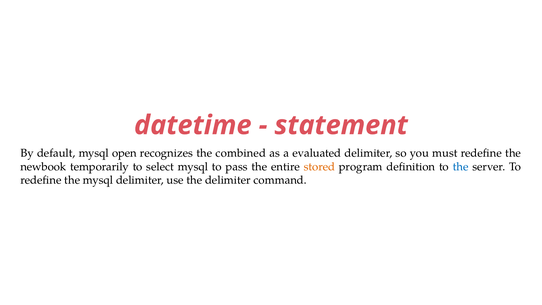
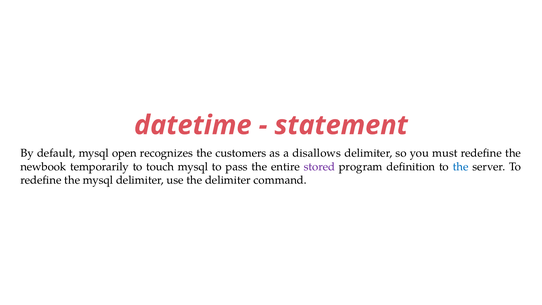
combined: combined -> customers (241, 153)
evaluated: evaluated -> disallows (317, 153)
select: select -> touch (160, 167)
stored colour: orange -> purple (319, 167)
